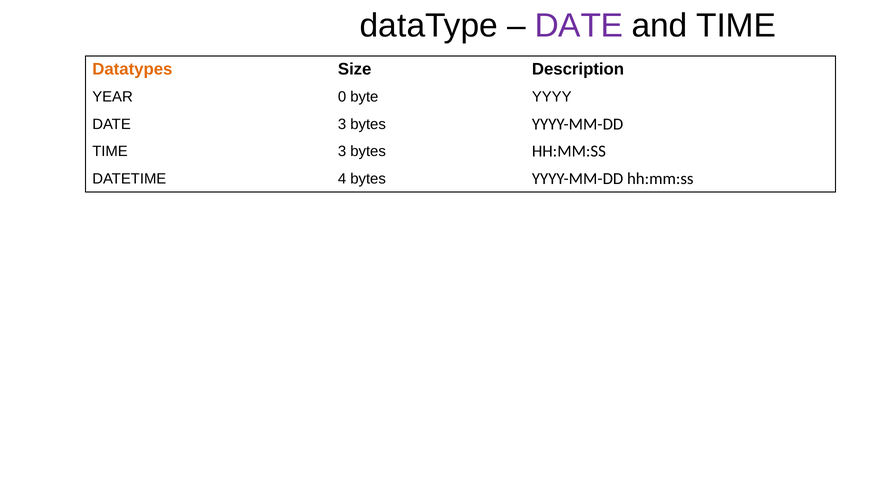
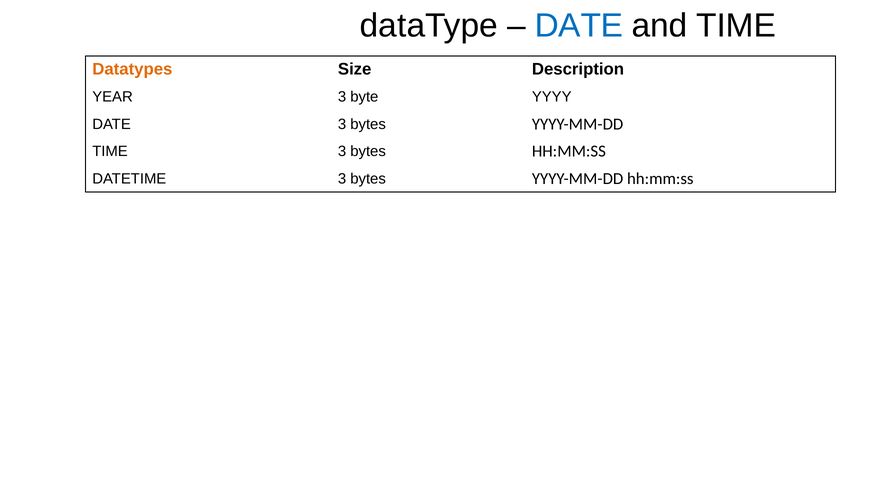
DATE colour: purple -> blue (579, 26)
YEAR 0: 0 -> 3 (342, 97)
DATETIME 4: 4 -> 3 (342, 179)
